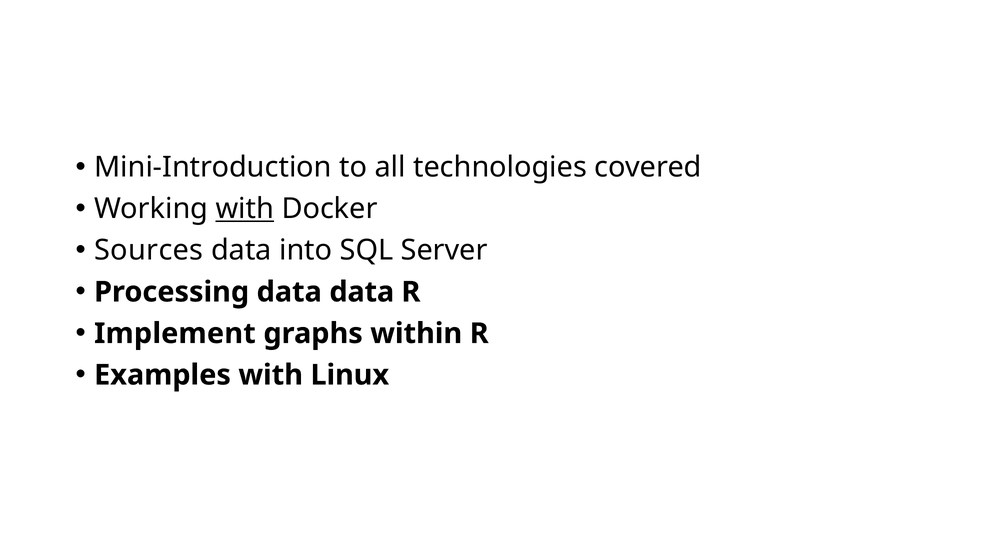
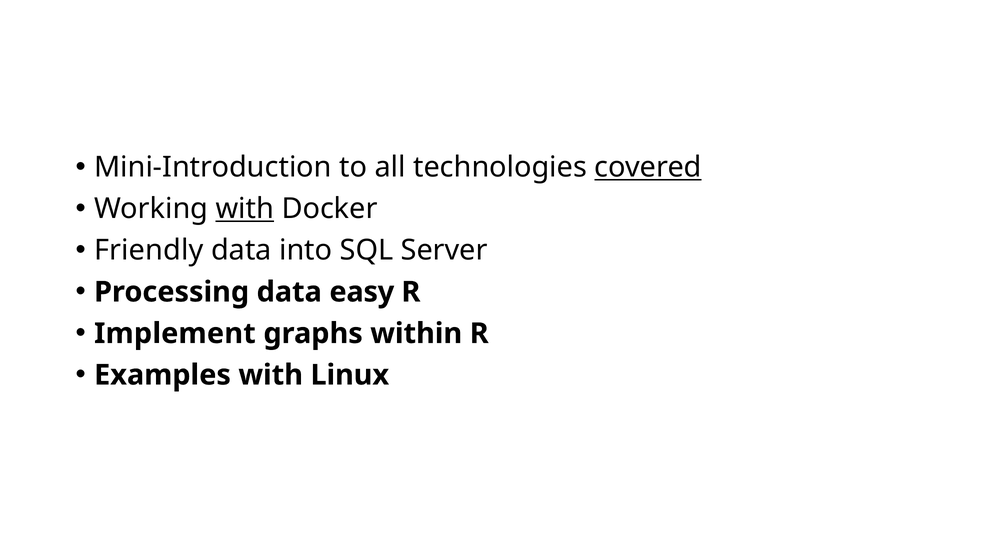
covered underline: none -> present (648, 168)
Sources: Sources -> Friendly (149, 251)
data data: data -> easy (362, 292)
